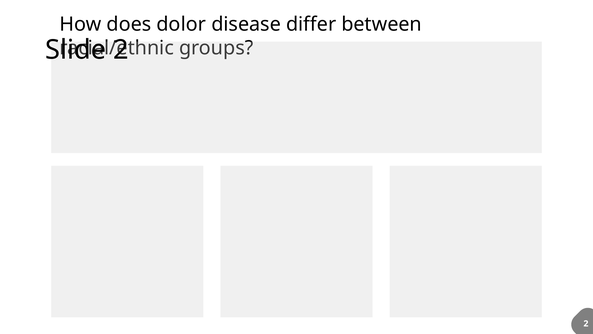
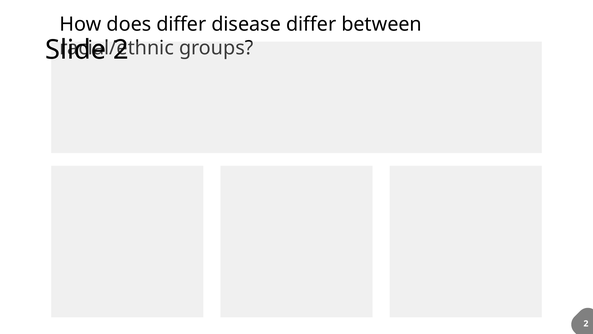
does dolor: dolor -> differ (181, 24)
